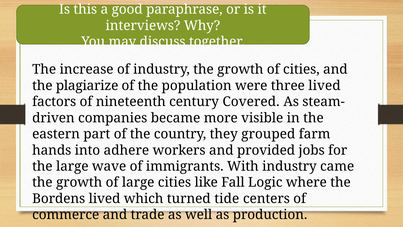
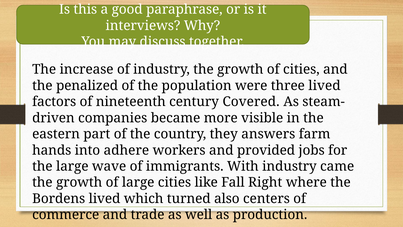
plagiarize: plagiarize -> penalized (87, 86)
grouped: grouped -> answers (268, 134)
Logic: Logic -> Right (265, 182)
tide: tide -> also (227, 198)
